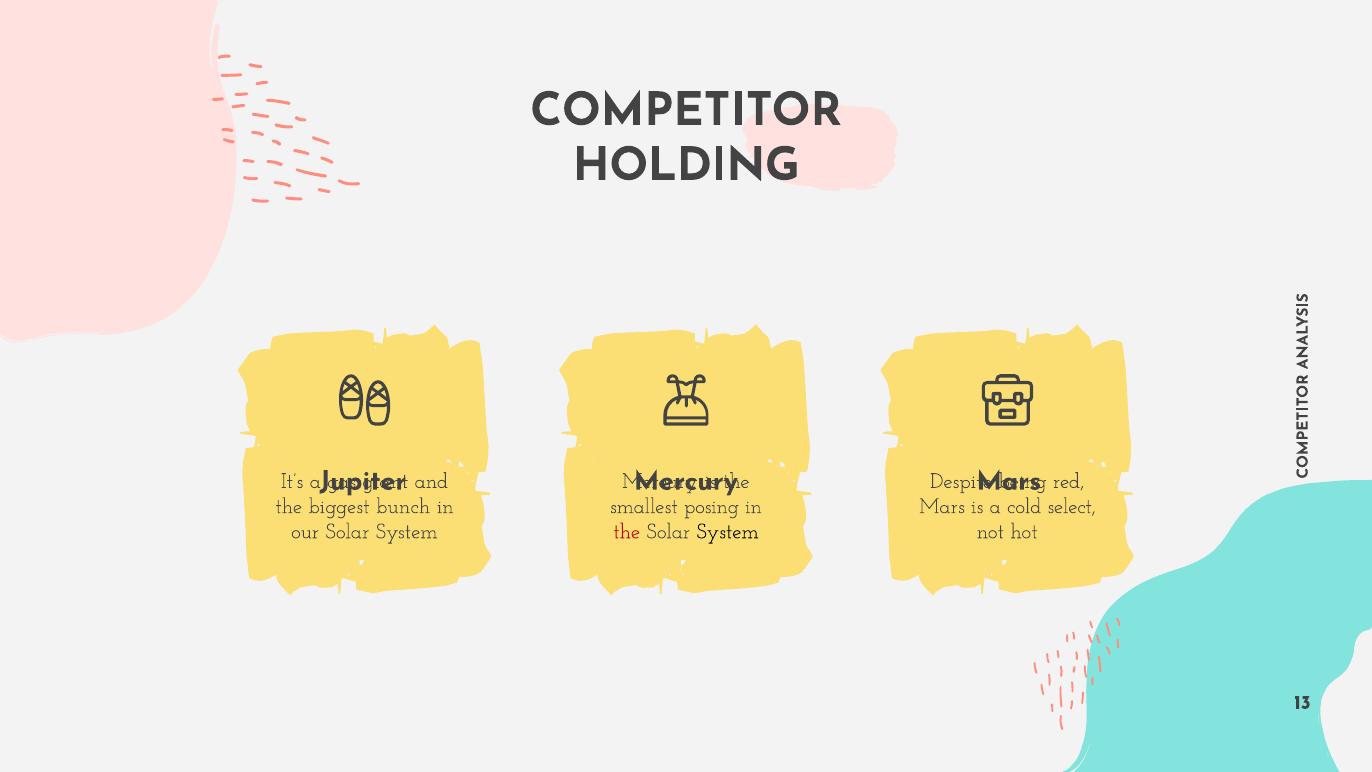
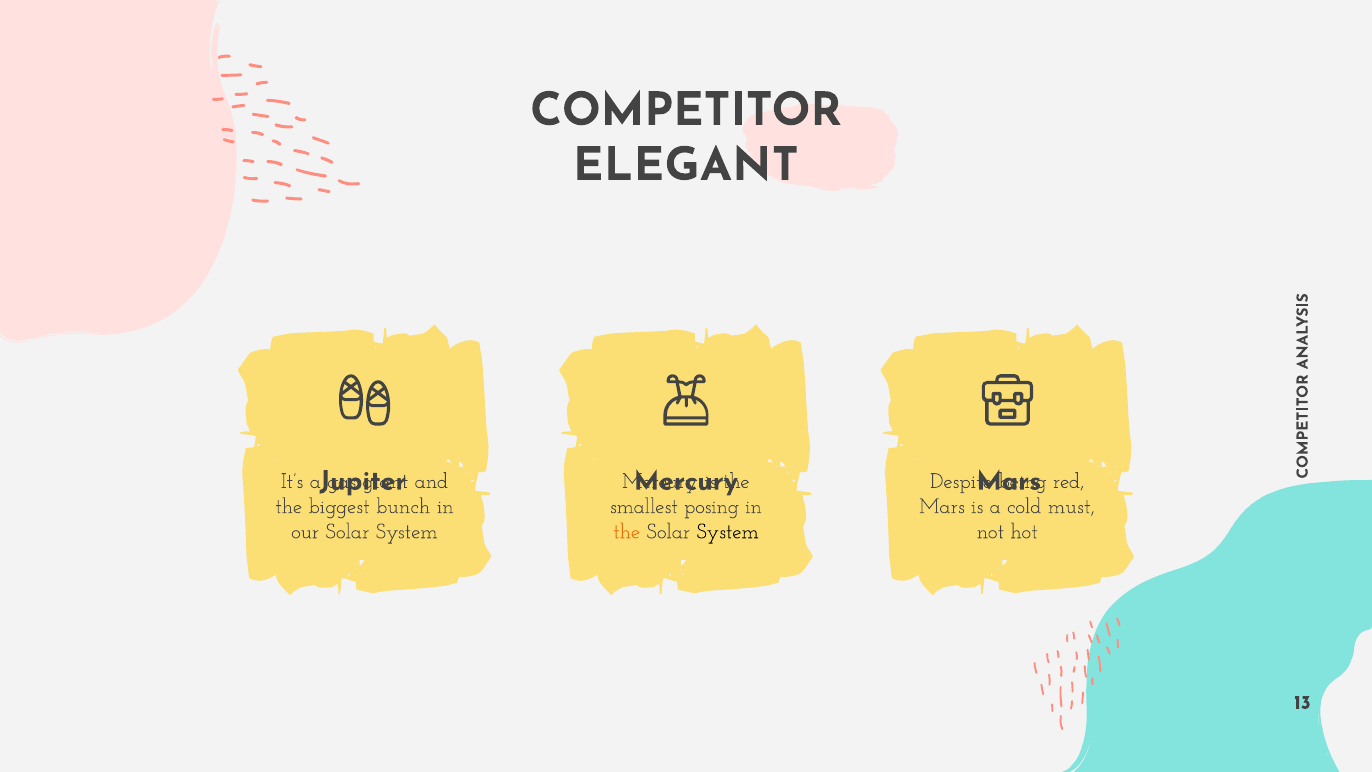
HOLDING: HOLDING -> ELEGANT (686, 165)
select: select -> must (1071, 506)
the colour: red -> orange (627, 531)
